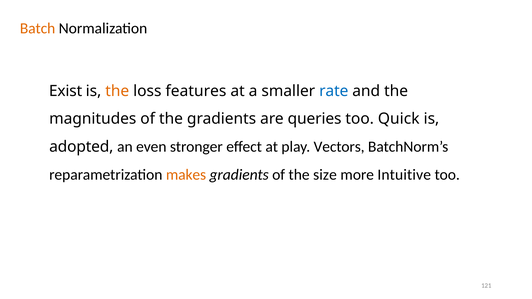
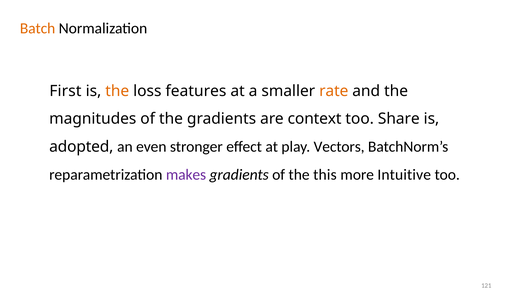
Exist: Exist -> First (65, 91)
rate colour: blue -> orange (334, 91)
queries: queries -> context (315, 119)
Quick: Quick -> Share (399, 119)
makes colour: orange -> purple (186, 175)
size: size -> this (325, 175)
